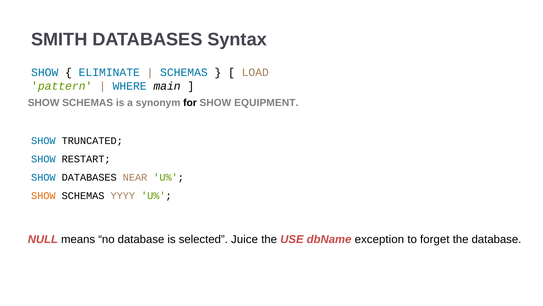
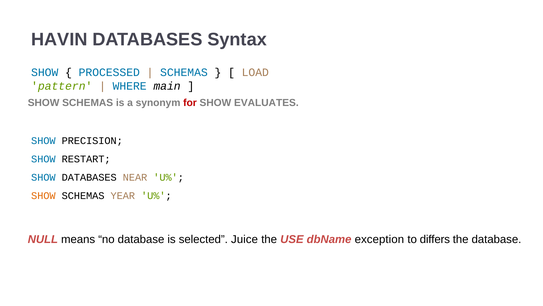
SMITH: SMITH -> HAVIN (59, 39)
ELIMINATE: ELIMINATE -> PROCESSED (109, 72)
for colour: black -> red (190, 103)
EQUIPMENT: EQUIPMENT -> EVALUATES (266, 103)
TRUNCATED: TRUNCATED -> PRECISION (92, 140)
YYYY: YYYY -> YEAR (123, 195)
forget: forget -> differs (435, 239)
